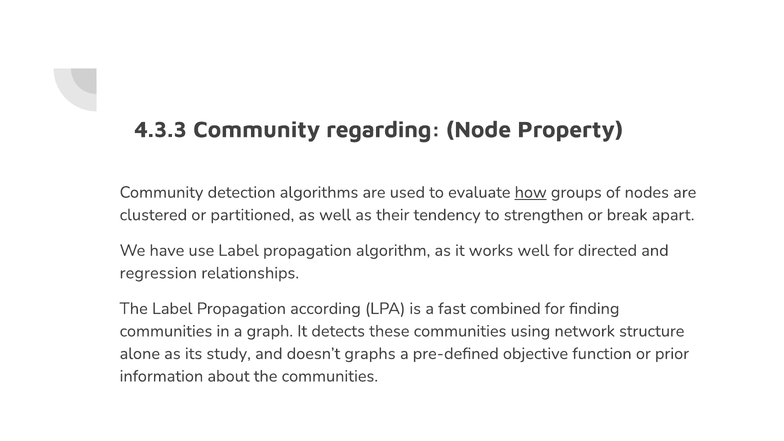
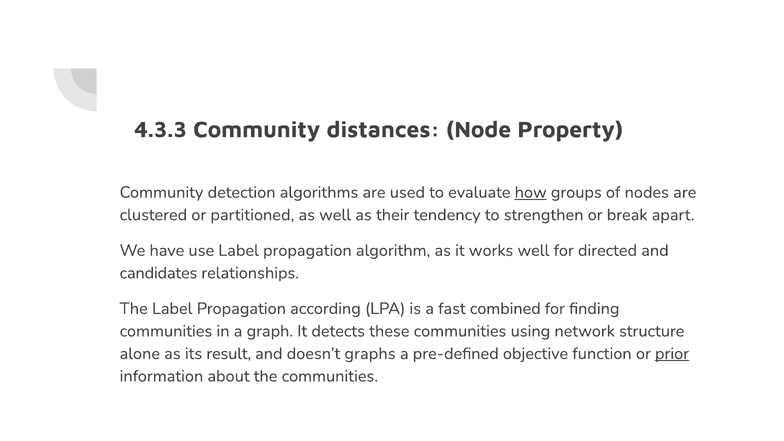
regarding: regarding -> distances (383, 130)
regression: regression -> candidates (158, 273)
study: study -> result (229, 354)
prior underline: none -> present (672, 354)
